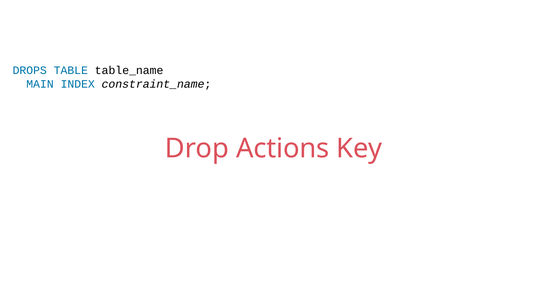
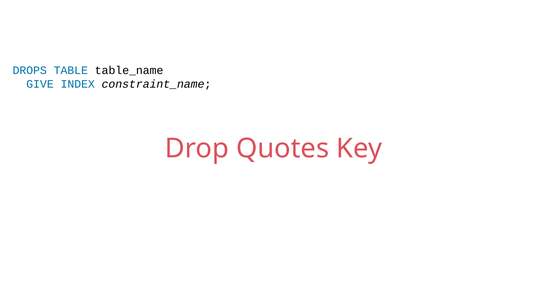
MAIN: MAIN -> GIVE (40, 84)
Actions: Actions -> Quotes (283, 148)
